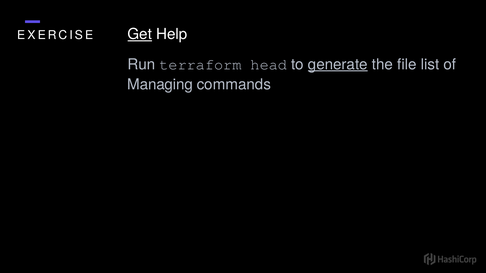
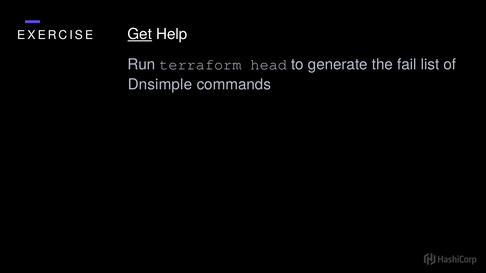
generate underline: present -> none (338, 64)
file: file -> fail (407, 64)
Managing: Managing -> Dnsimple (160, 85)
